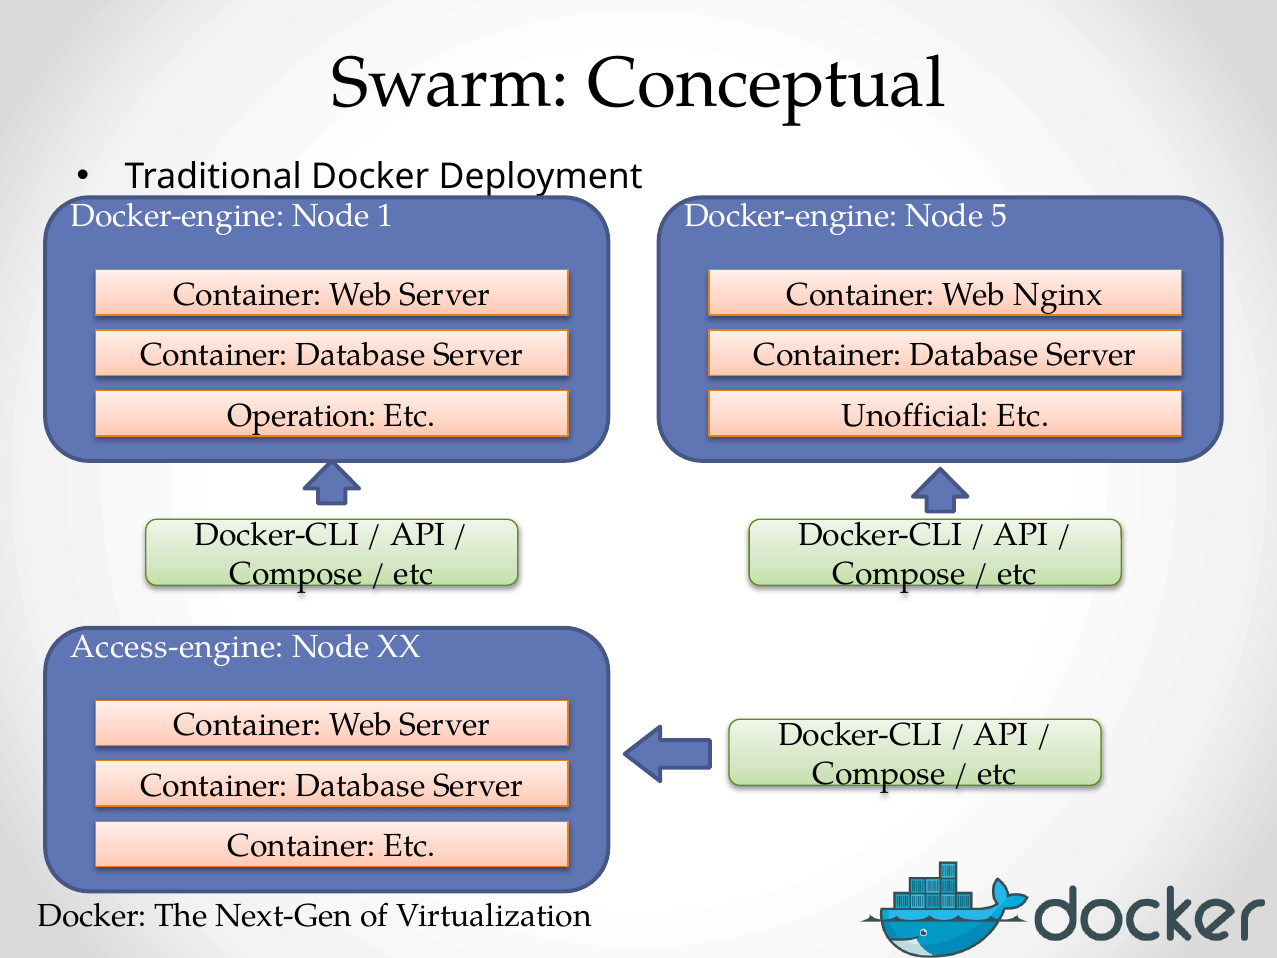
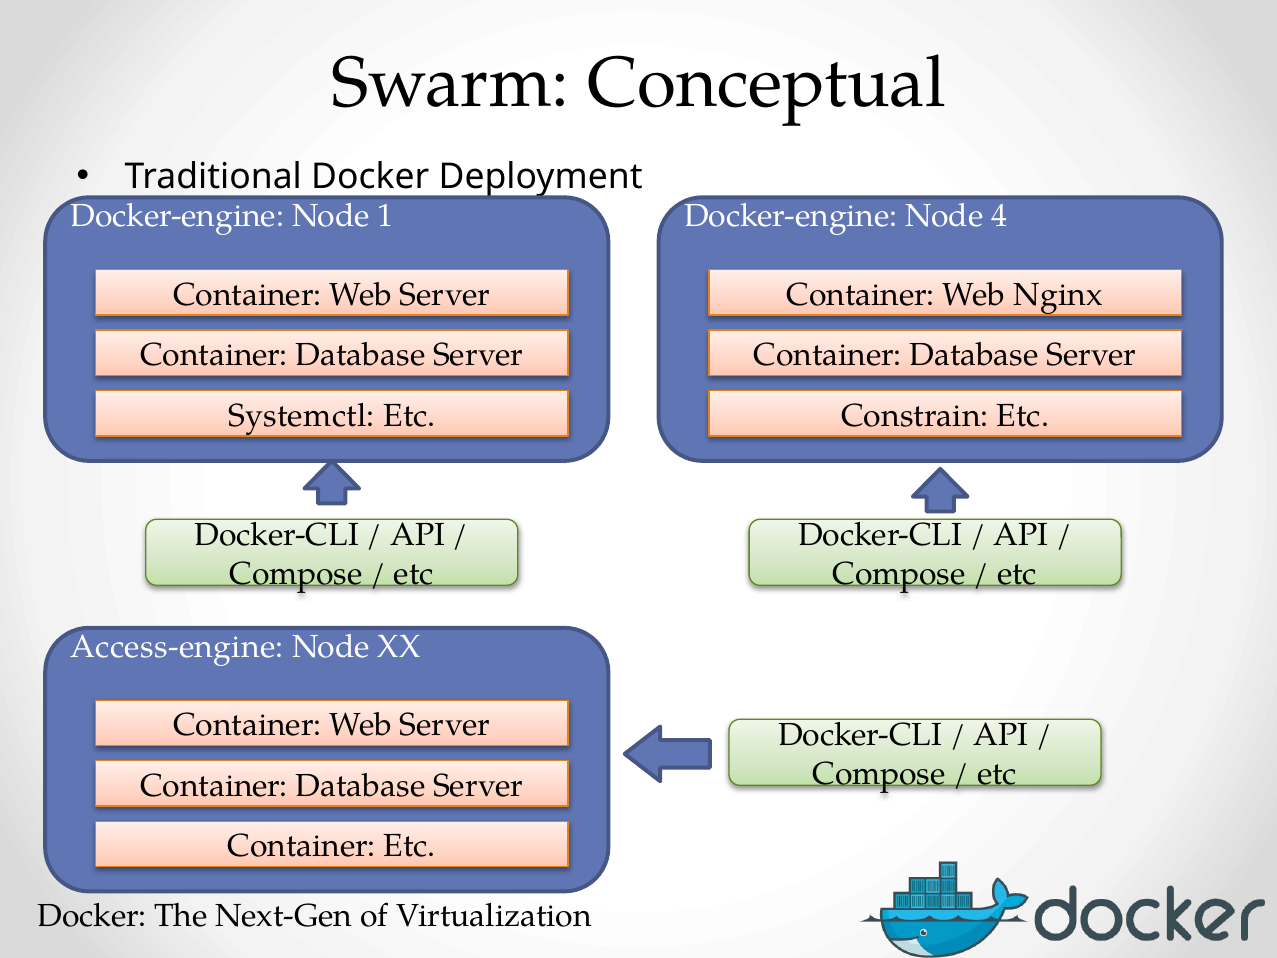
5: 5 -> 4 (999, 216)
Operation: Operation -> Systemctl (302, 415)
Unofficial: Unofficial -> Constrain (915, 415)
